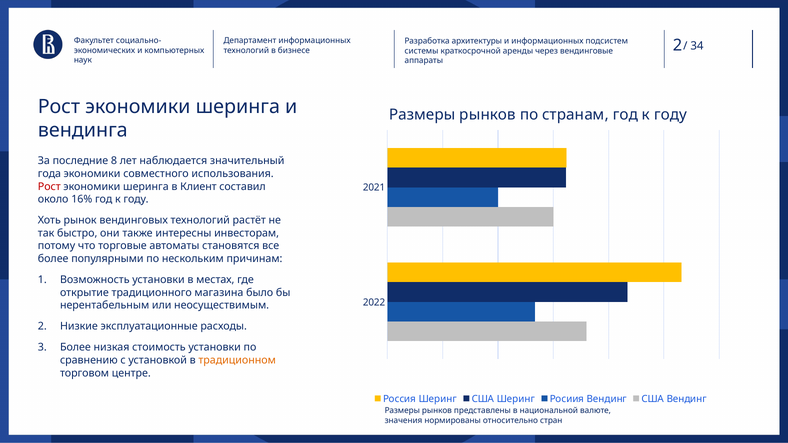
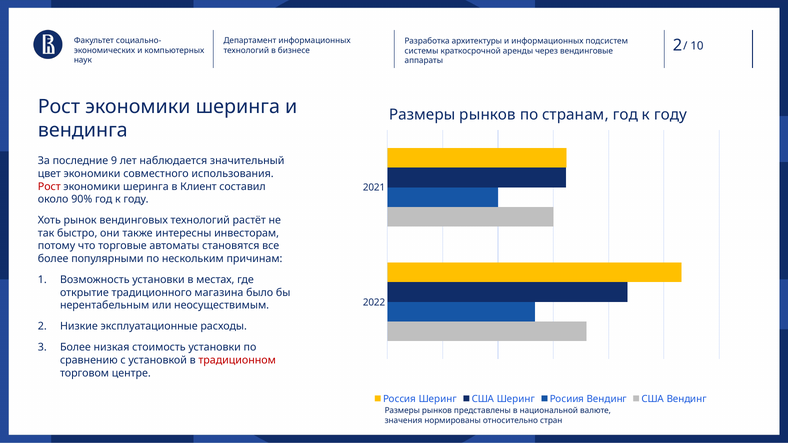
34: 34 -> 10 (697, 46)
8: 8 -> 9 (114, 161)
года: года -> цвет (49, 174)
16%: 16% -> 90% (82, 199)
традиционном colour: orange -> red (237, 360)
